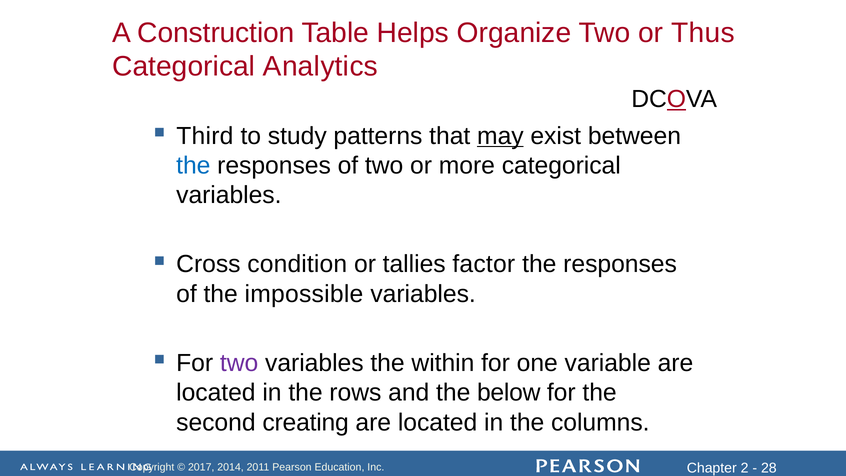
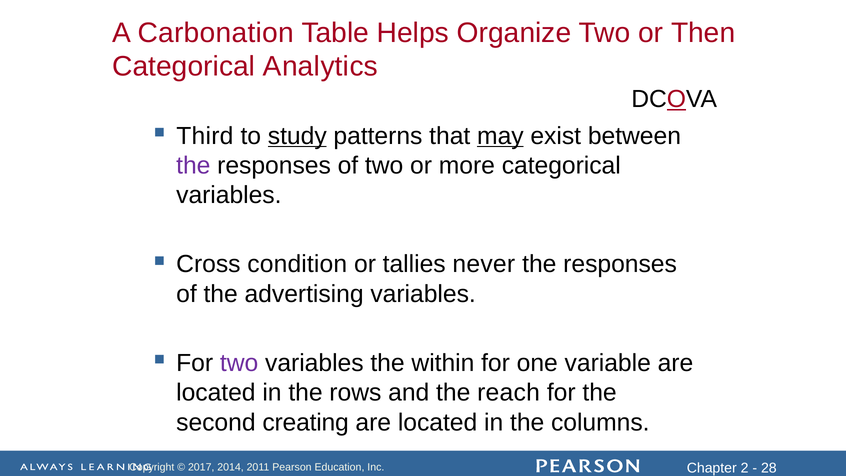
Construction: Construction -> Carbonation (216, 33)
Thus: Thus -> Then (703, 33)
study underline: none -> present (297, 136)
the colour: blue -> purple (193, 165)
factor: factor -> never (484, 264)
impossible: impossible -> advertising (304, 294)
below: below -> reach (509, 393)
